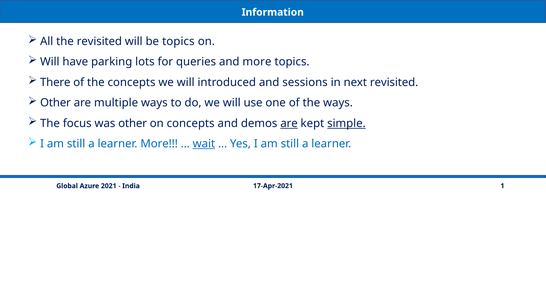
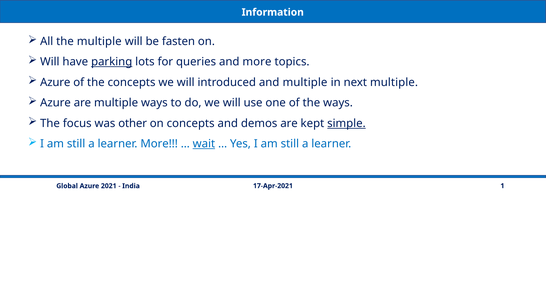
the revisited: revisited -> multiple (99, 41)
be topics: topics -> fasten (178, 41)
parking underline: none -> present (112, 62)
There: There -> Azure (55, 82)
and sessions: sessions -> multiple (305, 82)
next revisited: revisited -> multiple (394, 82)
Other: Other -> Azure (55, 103)
are underline: present -> none (289, 123)
